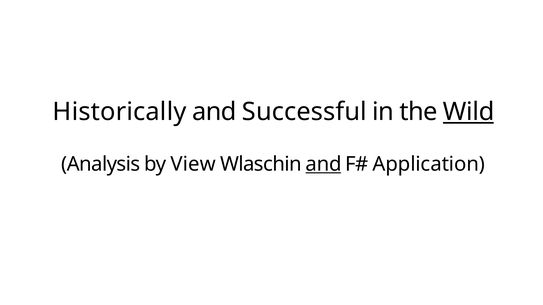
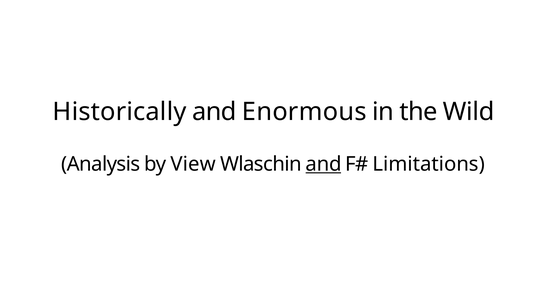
Successful: Successful -> Enormous (304, 112)
Wild underline: present -> none (469, 112)
Application: Application -> Limitations (429, 164)
